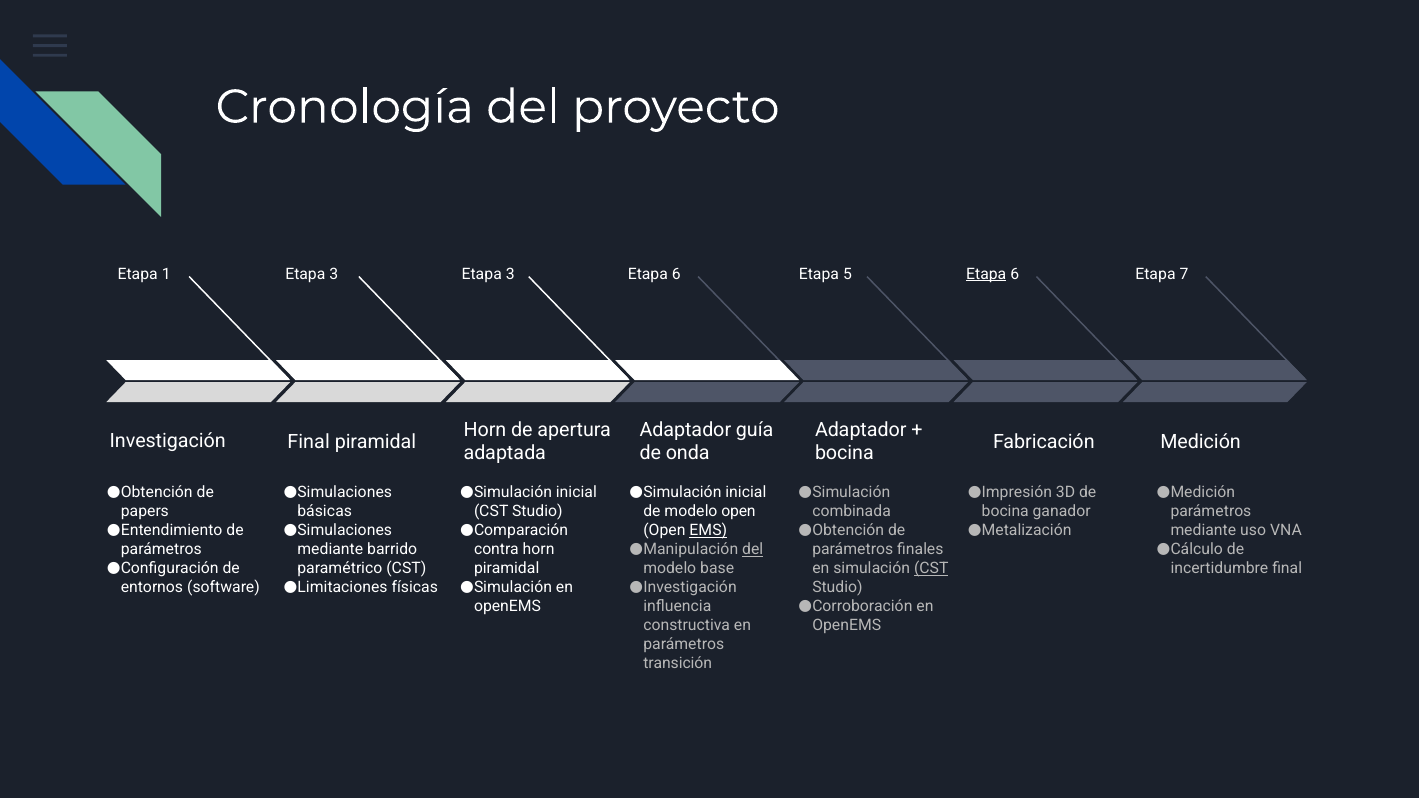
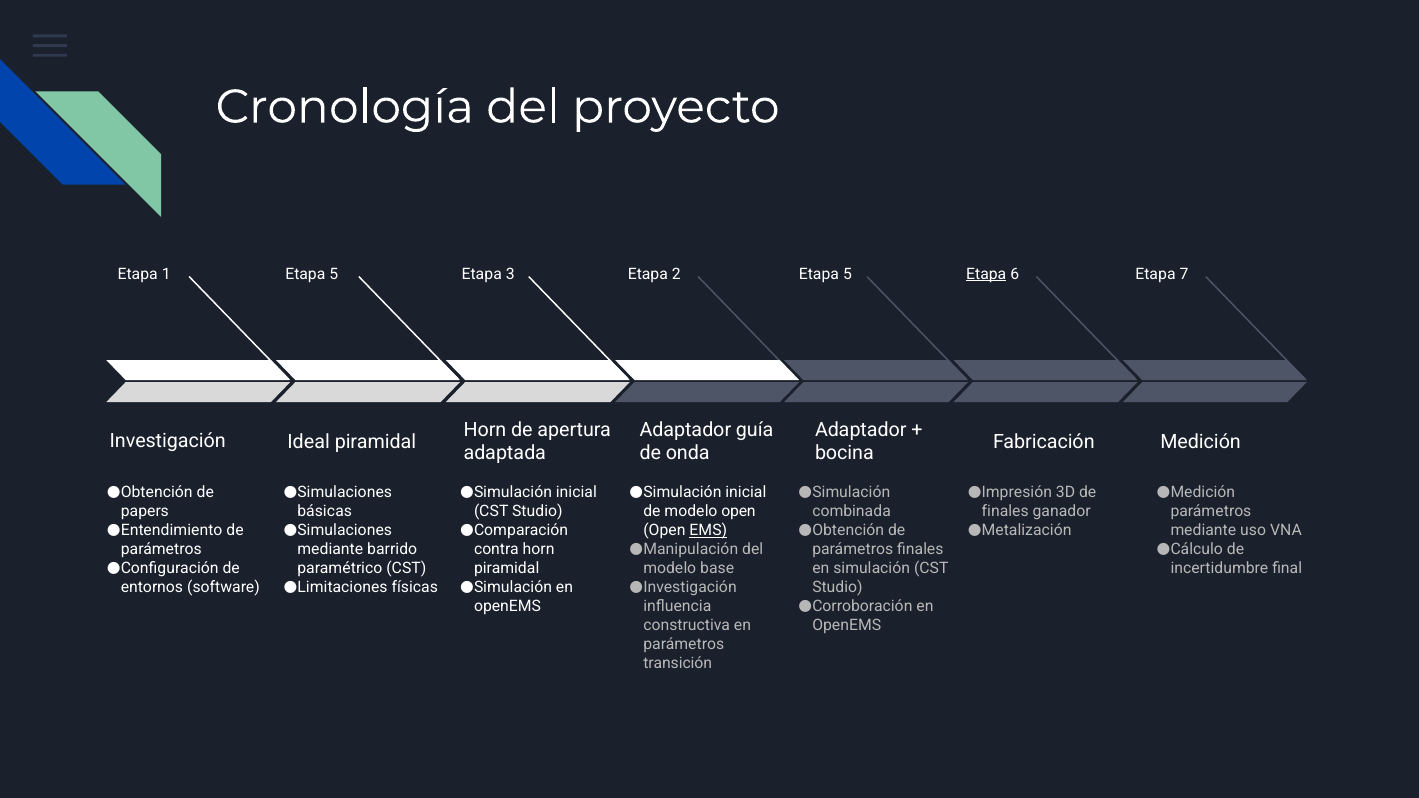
1 Etapa 3: 3 -> 5 (334, 274)
3 Etapa 6: 6 -> 2 (676, 274)
Investigación Final: Final -> Ideal (309, 442)
bocina: bocina -> finales (1005, 512)
del underline: present -> none (753, 550)
CST underline: present -> none (931, 569)
